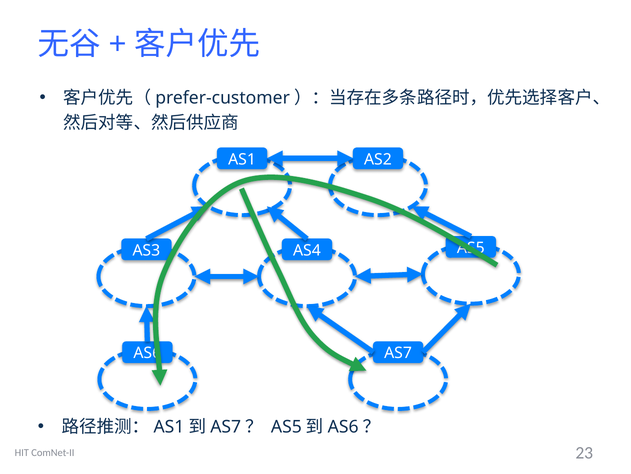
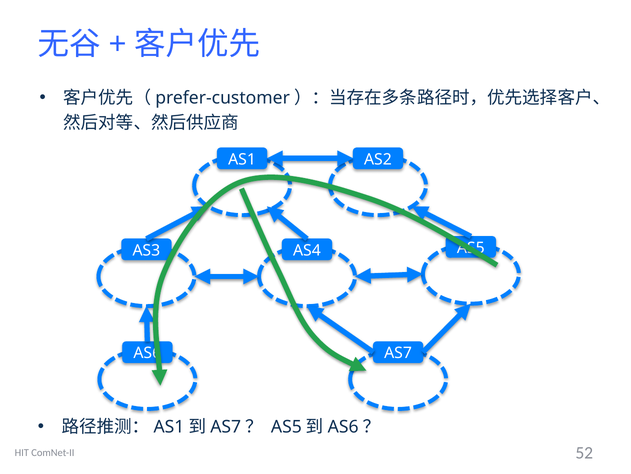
23: 23 -> 52 (584, 452)
